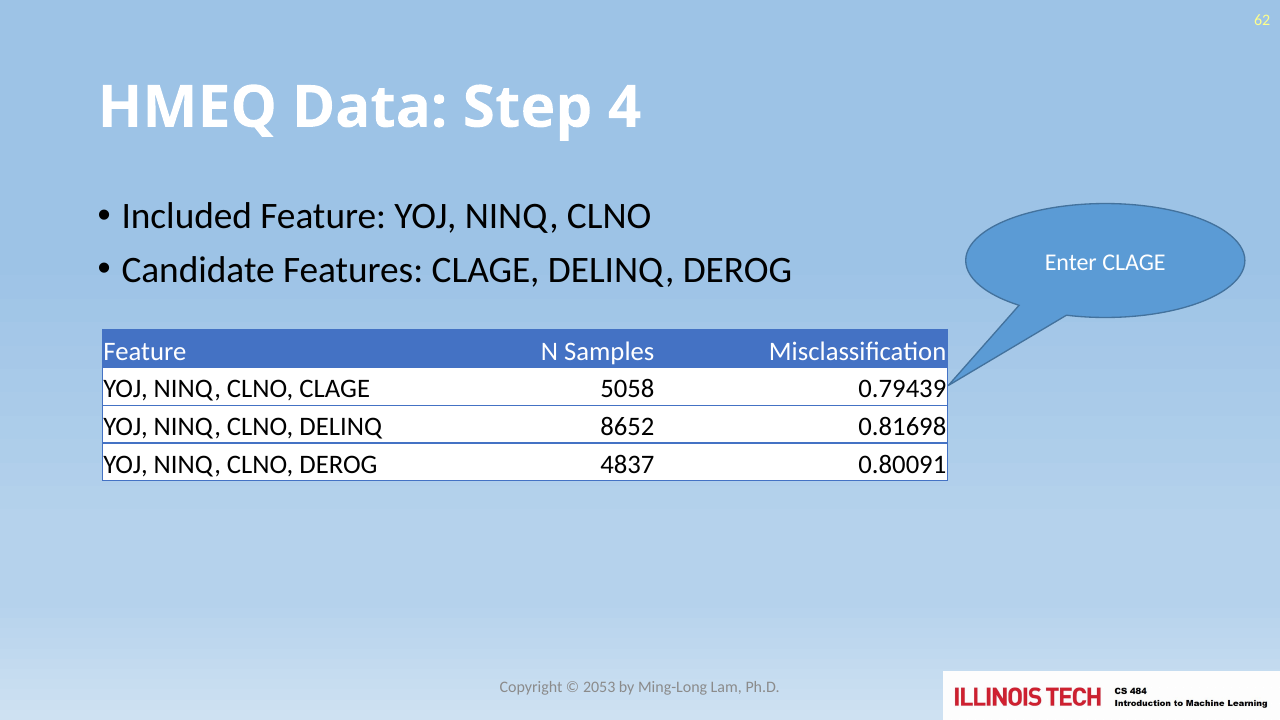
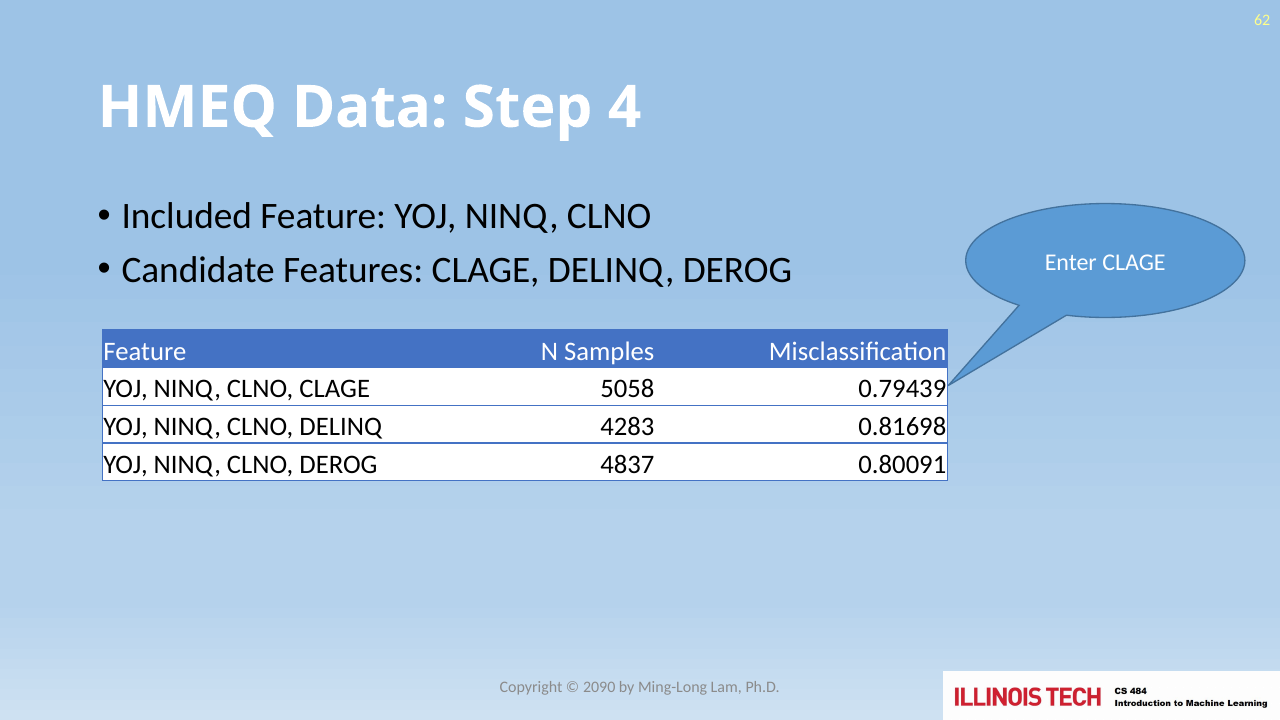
8652: 8652 -> 4283 (627, 427)
2053: 2053 -> 2090 (599, 687)
